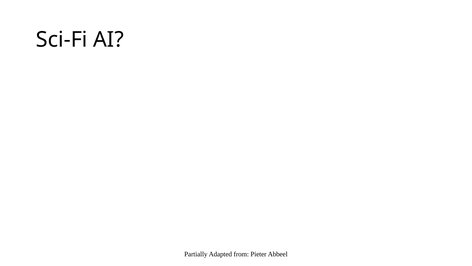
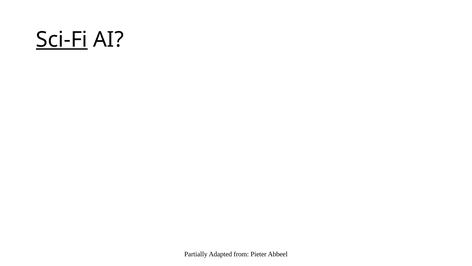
Sci-Fi underline: none -> present (62, 40)
